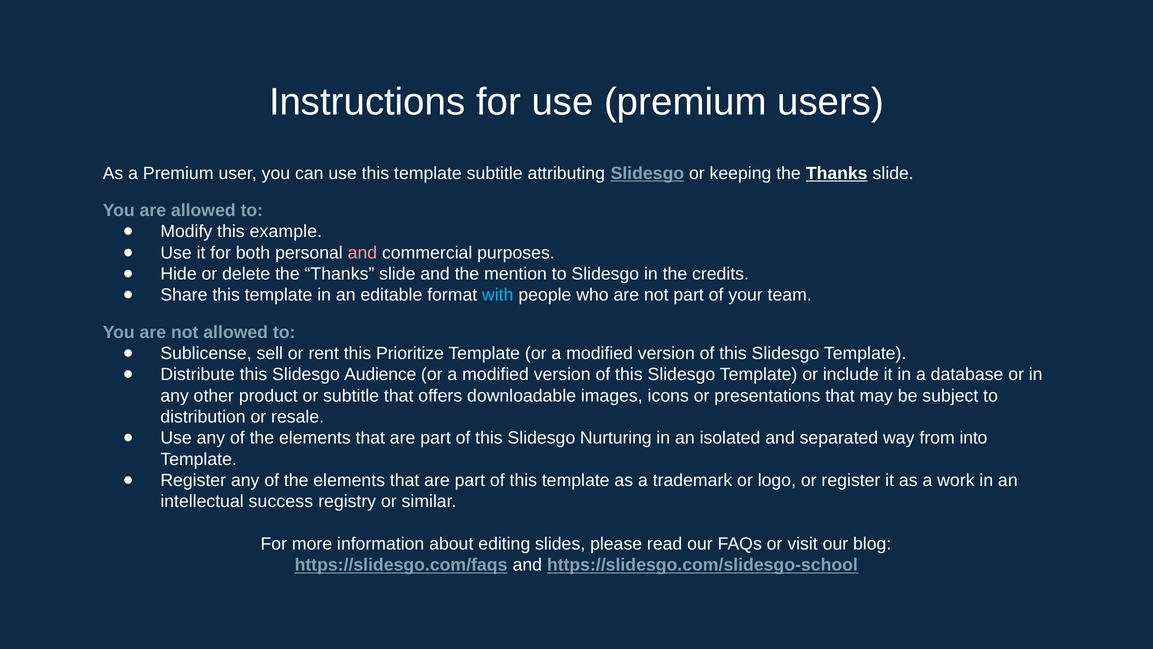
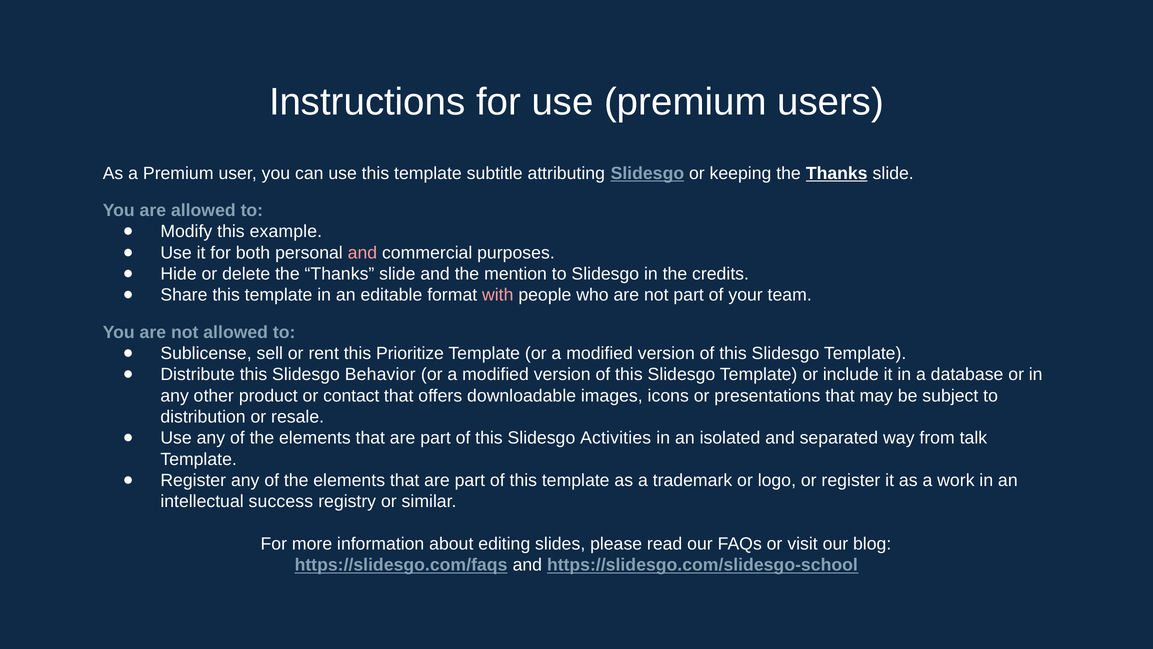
with colour: light blue -> pink (498, 295)
Audience: Audience -> Behavior (380, 374)
or subtitle: subtitle -> contact (351, 396)
Nurturing: Nurturing -> Activities (616, 438)
into: into -> talk (973, 438)
